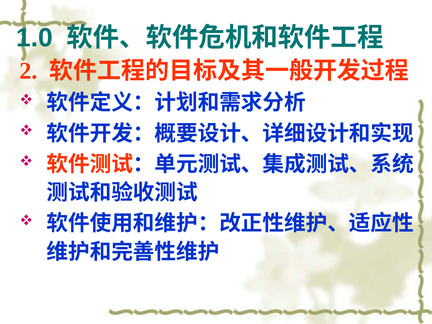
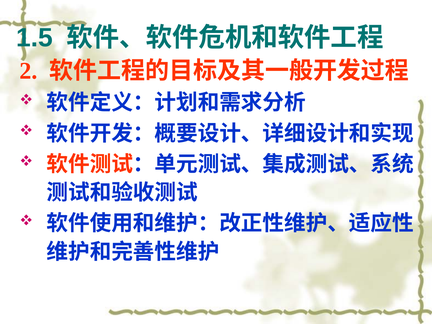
1.0: 1.0 -> 1.5 (34, 38)
